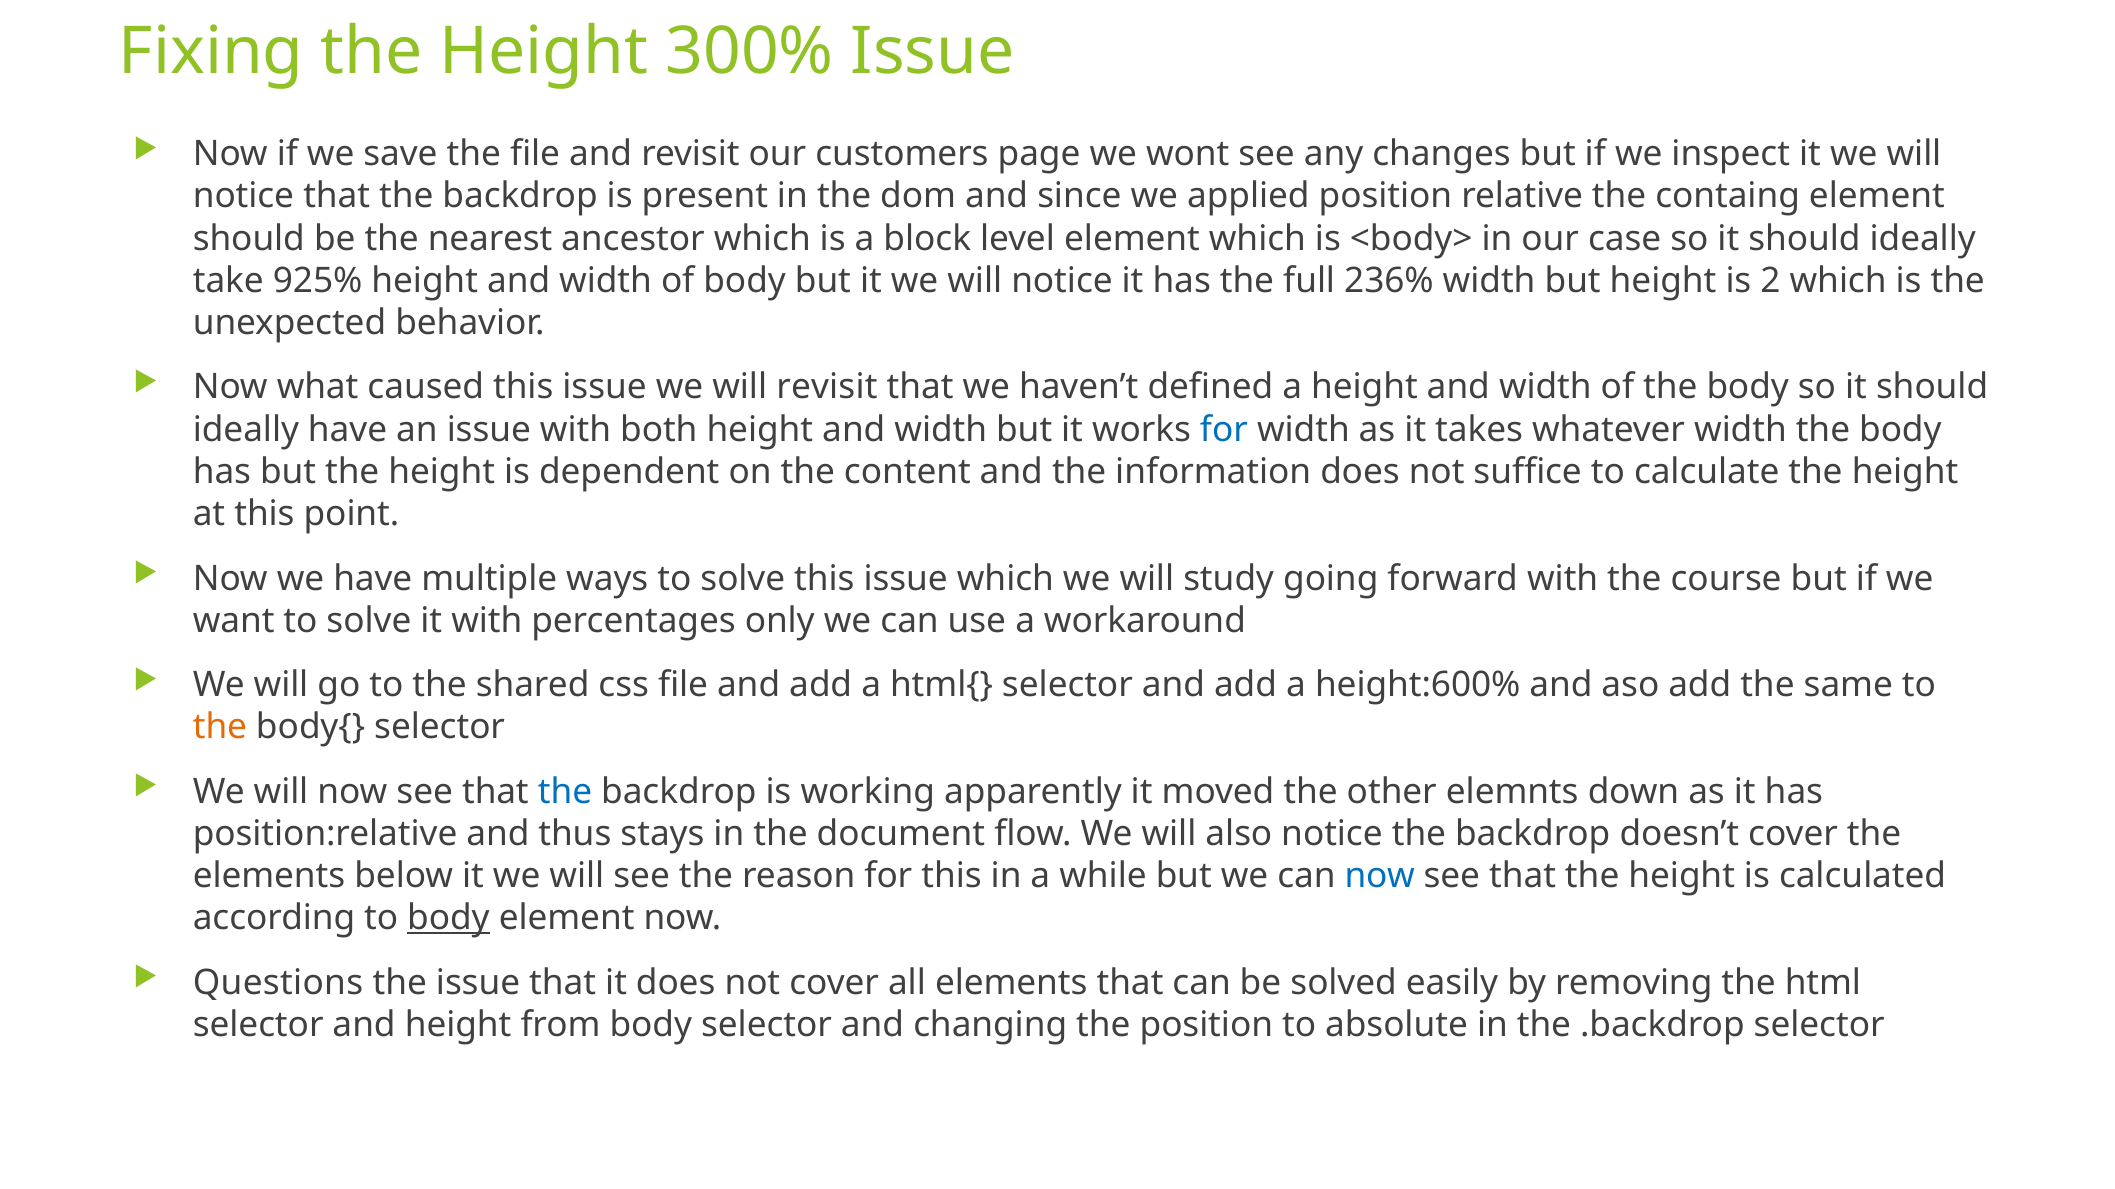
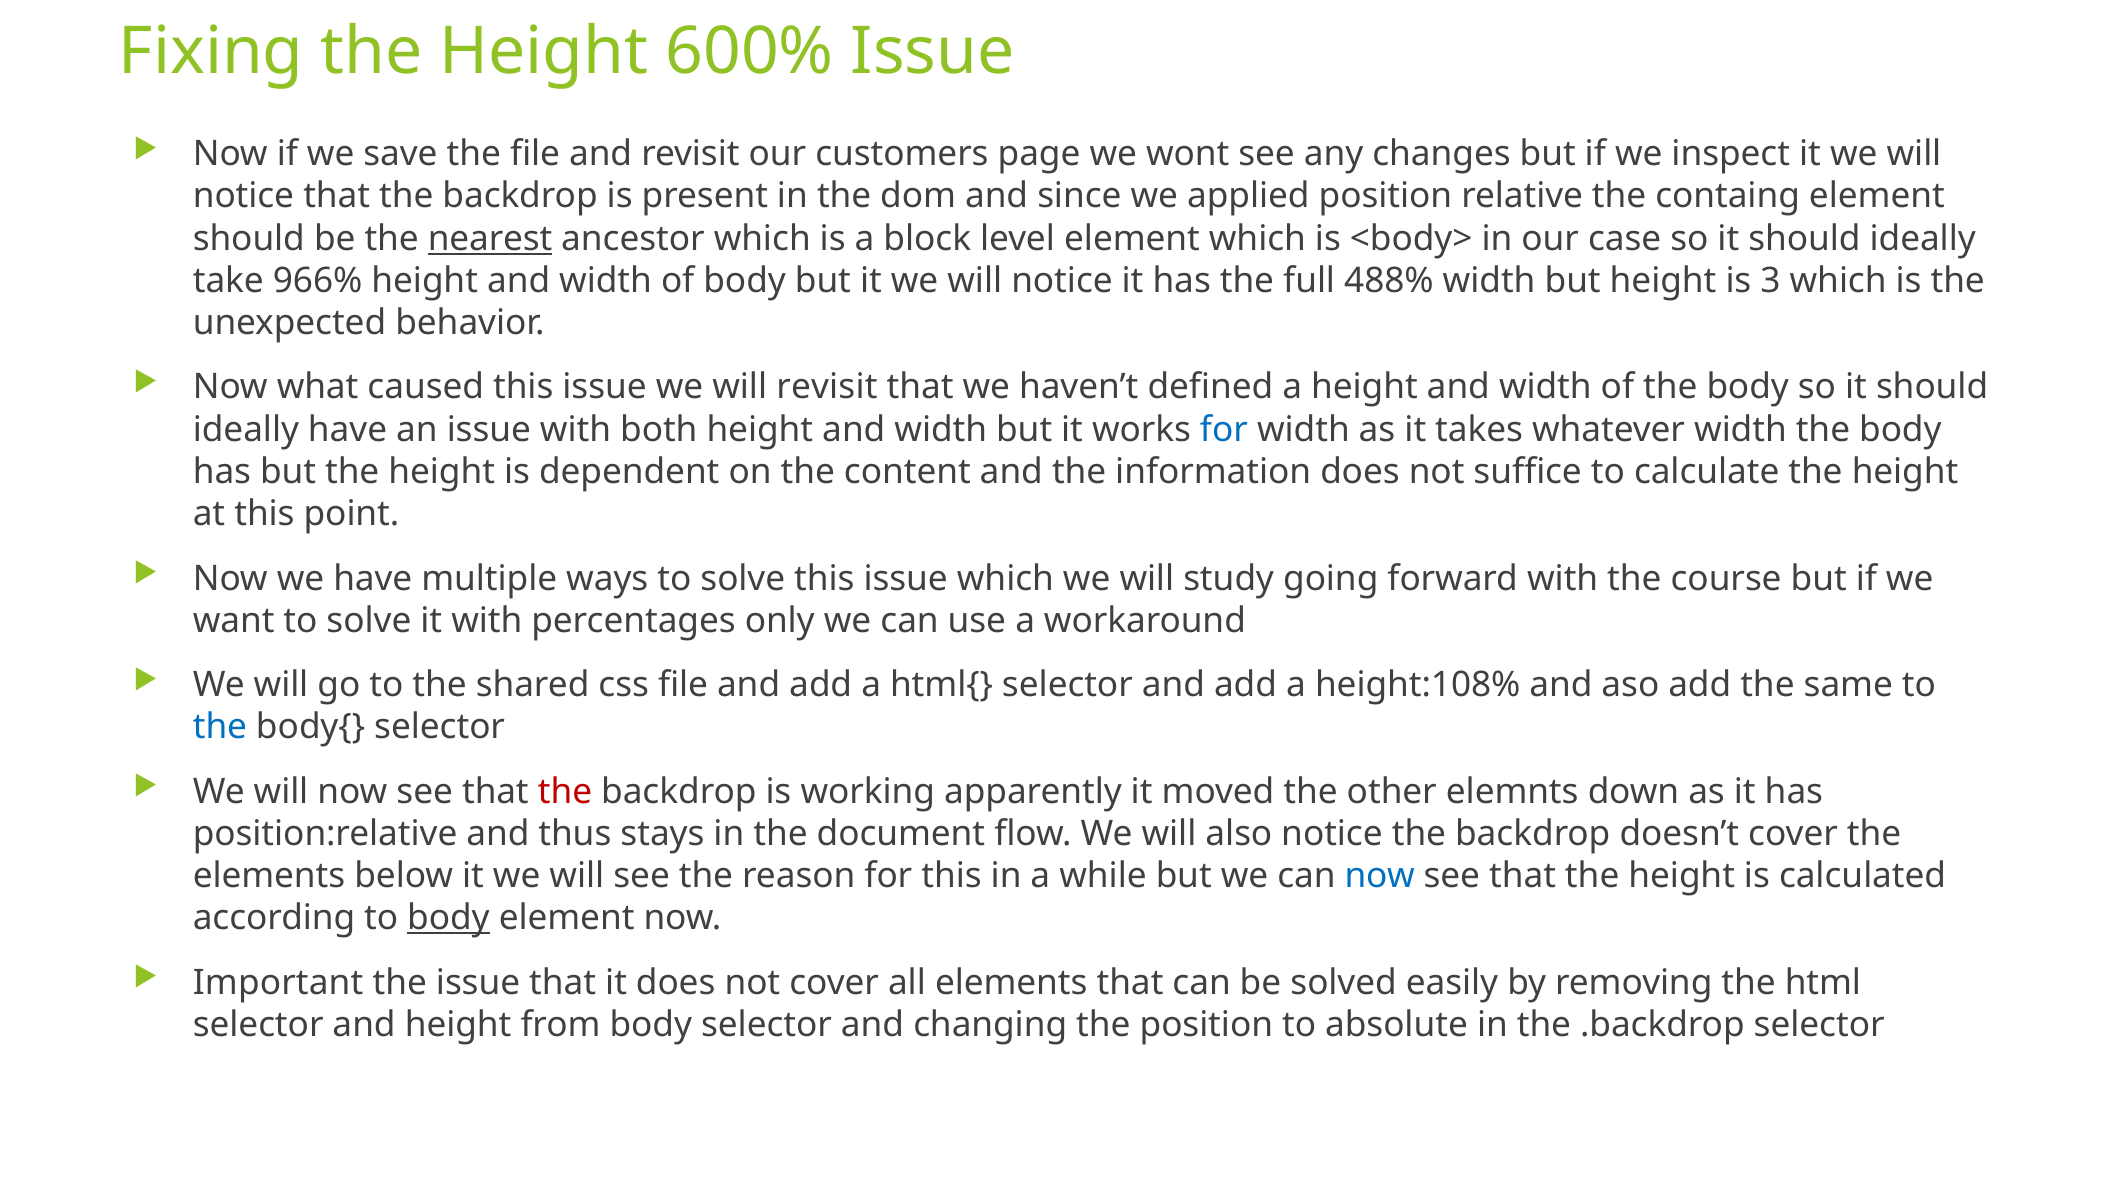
300%: 300% -> 600% (750, 52)
nearest underline: none -> present (490, 239)
925%: 925% -> 966% (318, 281)
236%: 236% -> 488% (1389, 281)
2: 2 -> 3 (1770, 281)
height:600%: height:600% -> height:108% (1418, 685)
the colour: orange -> blue (220, 728)
the colour: blue -> red (565, 792)
Questions: Questions -> Important (278, 983)
